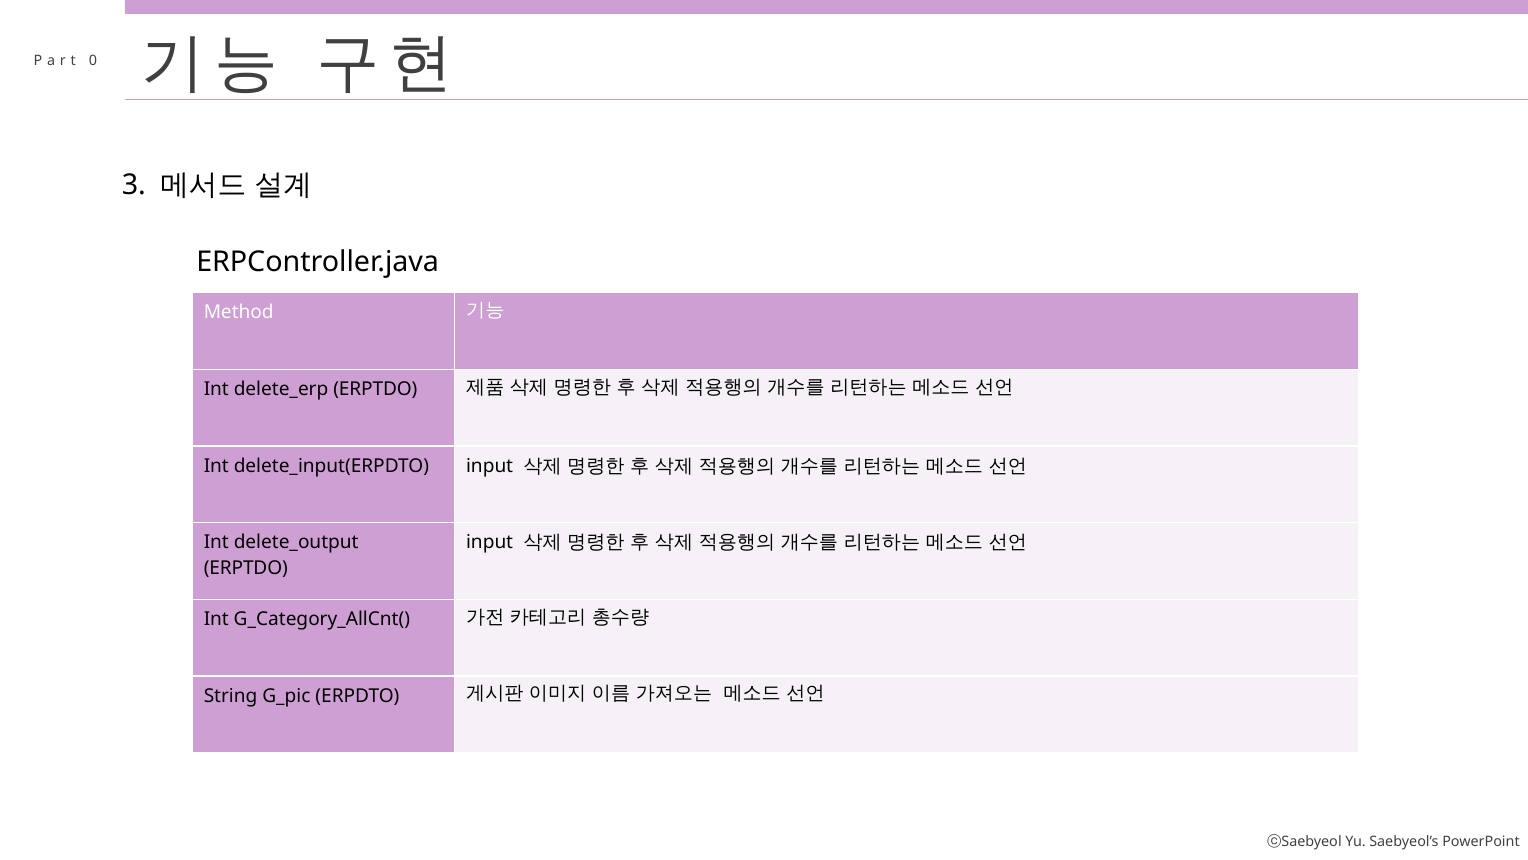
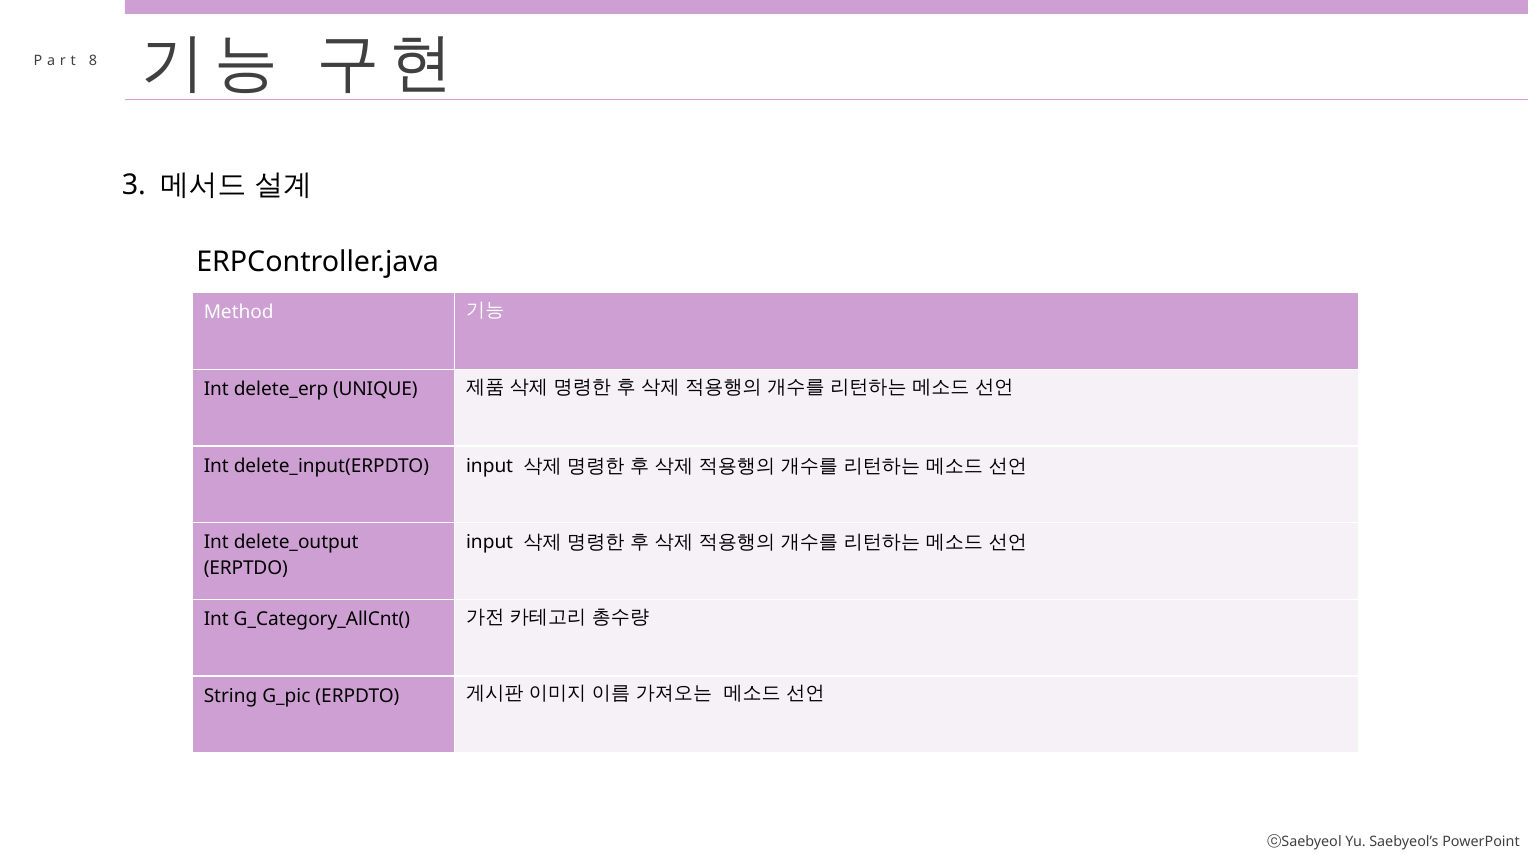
0: 0 -> 8 (93, 61)
ERPTDO: ERPTDO -> UNIQUE (375, 389)
